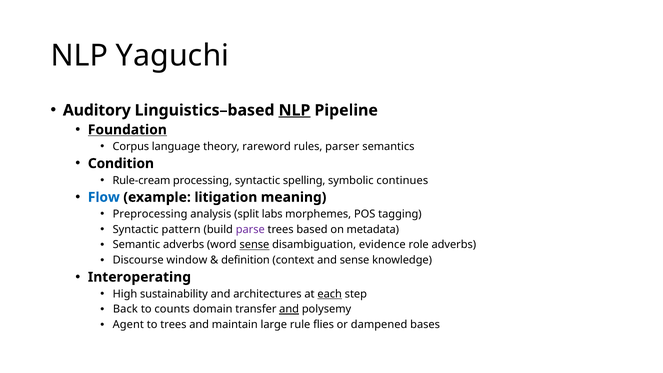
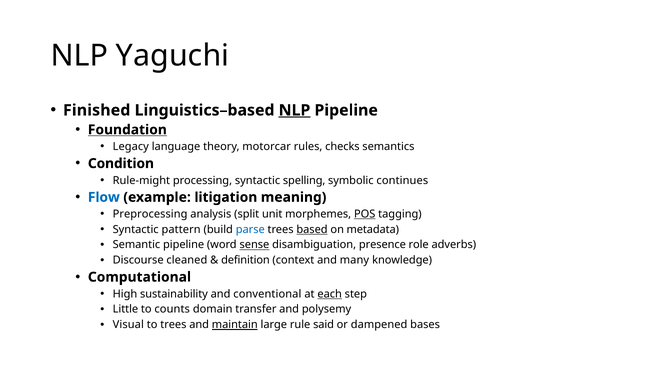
Auditory: Auditory -> Finished (97, 110)
Corpus: Corpus -> Legacy (131, 147)
rareword: rareword -> motorcar (267, 147)
parser: parser -> checks (342, 147)
Rule-cream: Rule-cream -> Rule-might (141, 180)
labs: labs -> unit (272, 214)
POS underline: none -> present (365, 214)
parse colour: purple -> blue (250, 229)
based underline: none -> present (312, 229)
Semantic adverbs: adverbs -> pipeline (184, 245)
evidence: evidence -> presence (382, 245)
window: window -> cleaned (187, 260)
and sense: sense -> many (354, 260)
Interoperating: Interoperating -> Computational (139, 277)
architectures: architectures -> conventional (267, 294)
Back: Back -> Little (125, 309)
and underline: present -> none (289, 309)
Agent: Agent -> Visual (128, 325)
maintain underline: none -> present (235, 325)
flies: flies -> said (324, 325)
